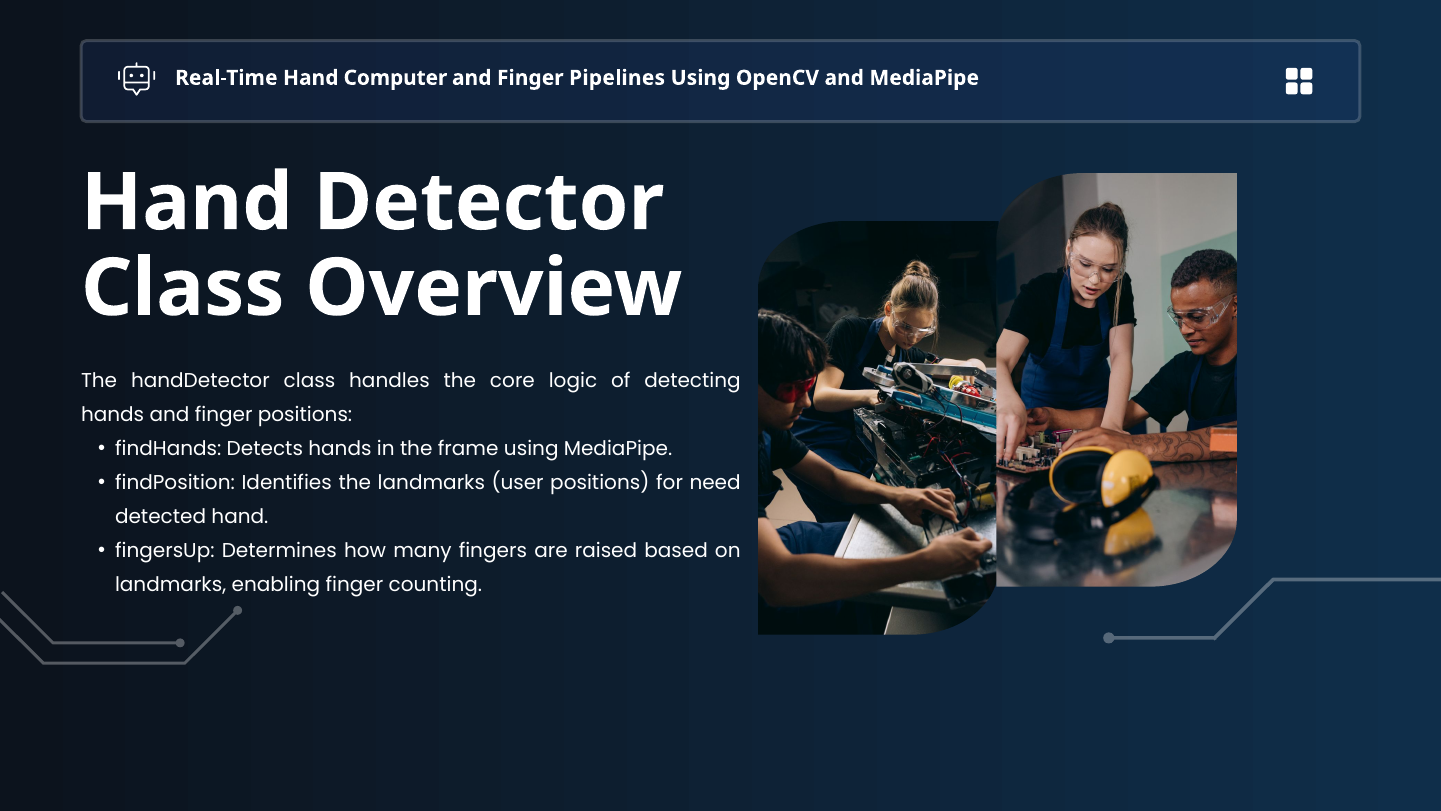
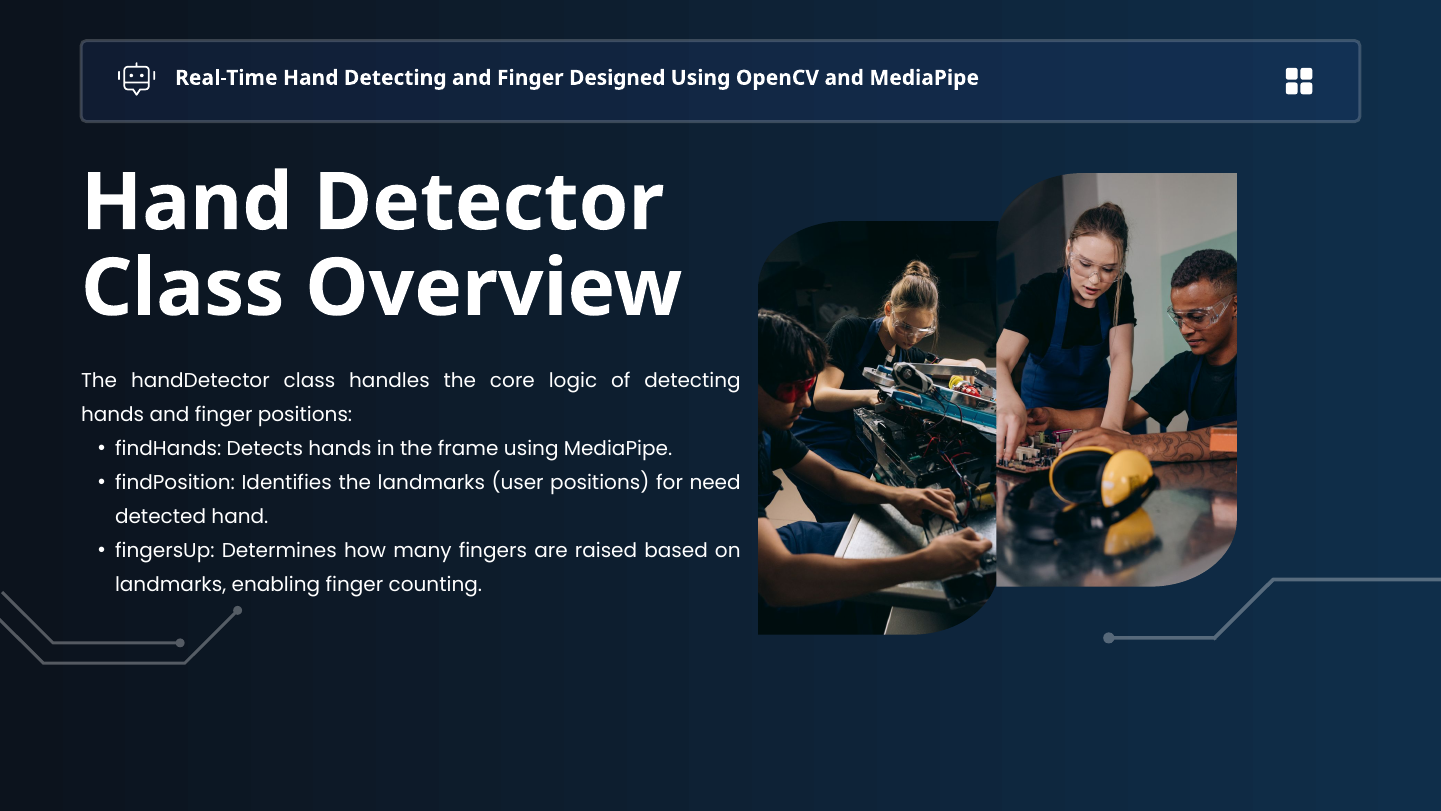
Hand Computer: Computer -> Detecting (395, 78)
Pipelines: Pipelines -> Designed (617, 78)
